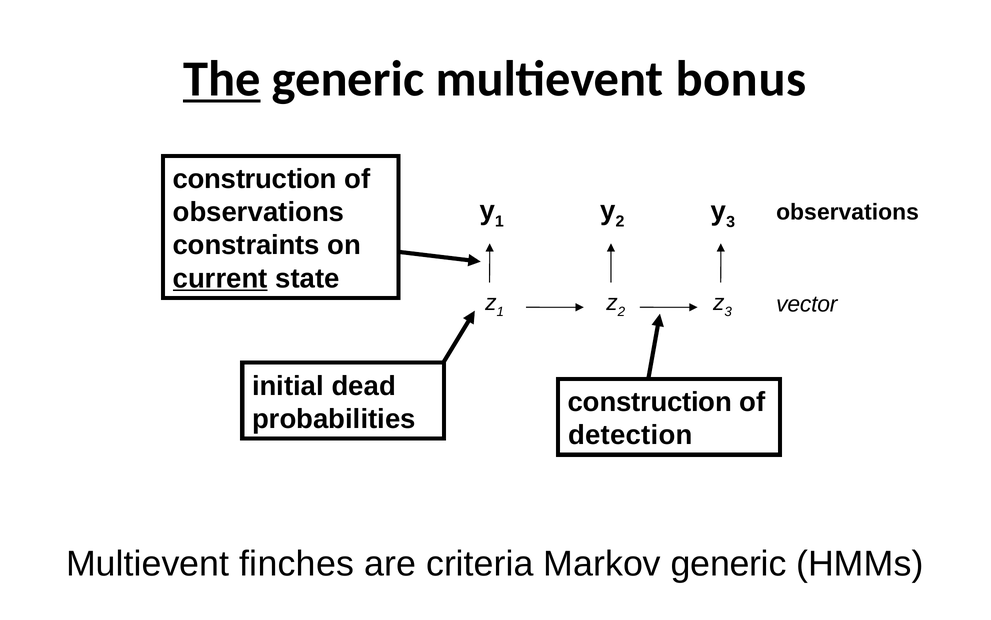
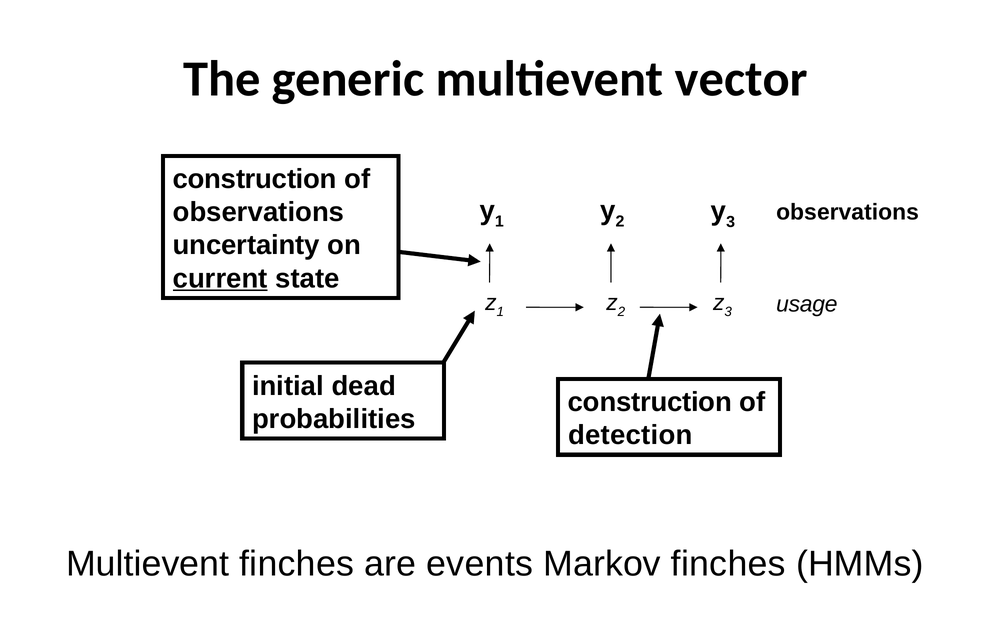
The underline: present -> none (222, 79)
bonus: bonus -> vector (741, 79)
constraints: constraints -> uncertainty (246, 245)
vector: vector -> usage (807, 304)
criteria: criteria -> events (480, 564)
Markov generic: generic -> finches (728, 564)
